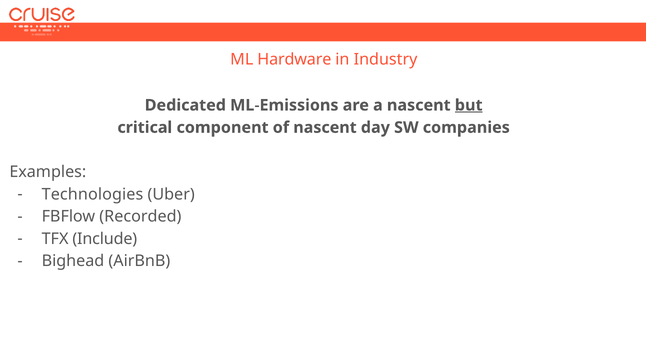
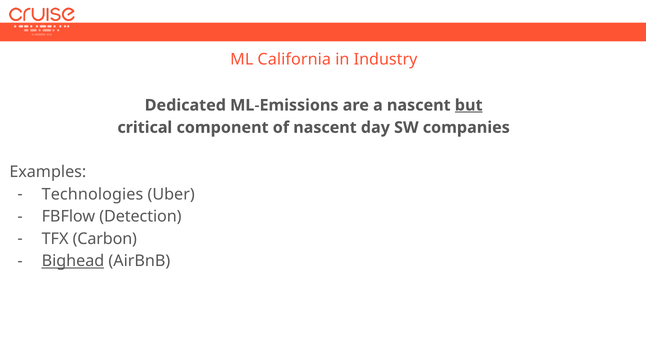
Hardware: Hardware -> California (294, 59)
Recorded: Recorded -> Detection (140, 217)
Include: Include -> Carbon (105, 239)
Bighead underline: none -> present (73, 261)
